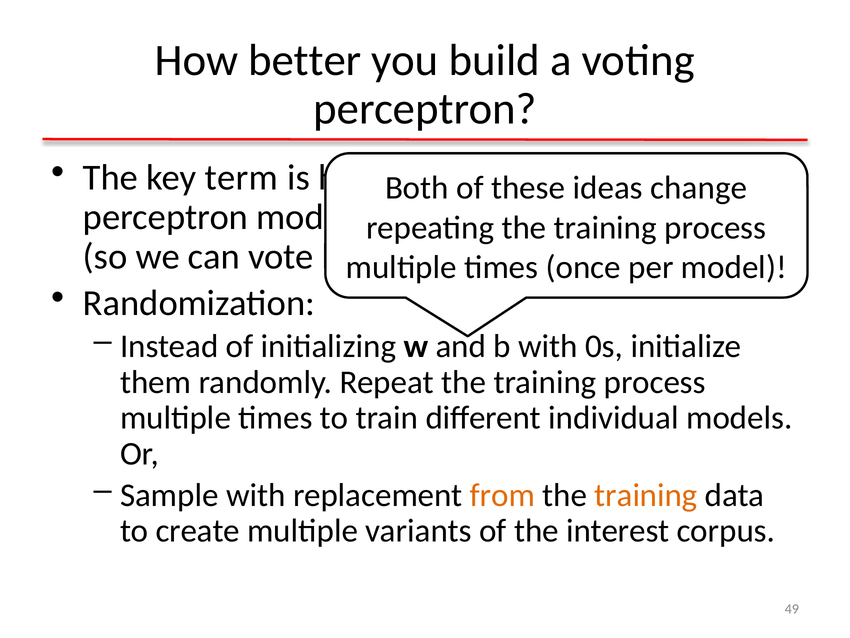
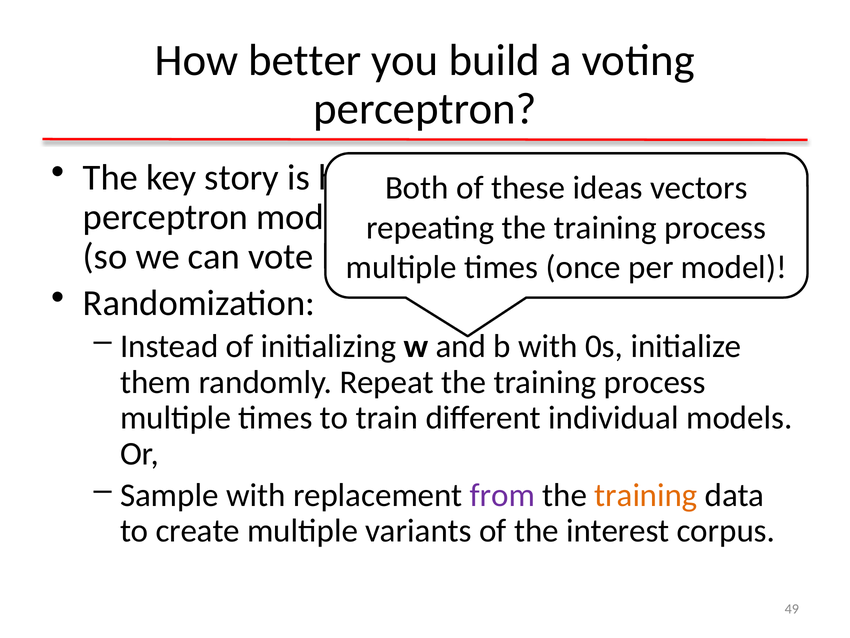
term: term -> story (242, 178)
change: change -> vectors (699, 188)
from colour: orange -> purple (502, 495)
